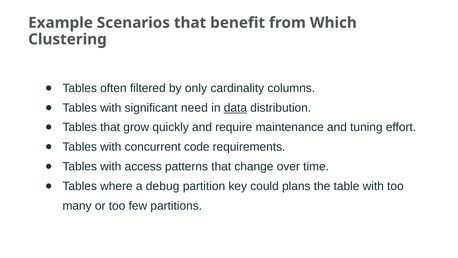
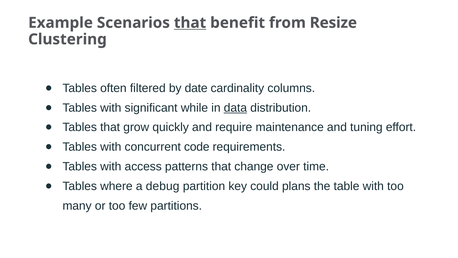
that underline: none -> present (190, 23)
Which: Which -> Resize (333, 23)
only: only -> date (196, 88)
need: need -> while (194, 108)
